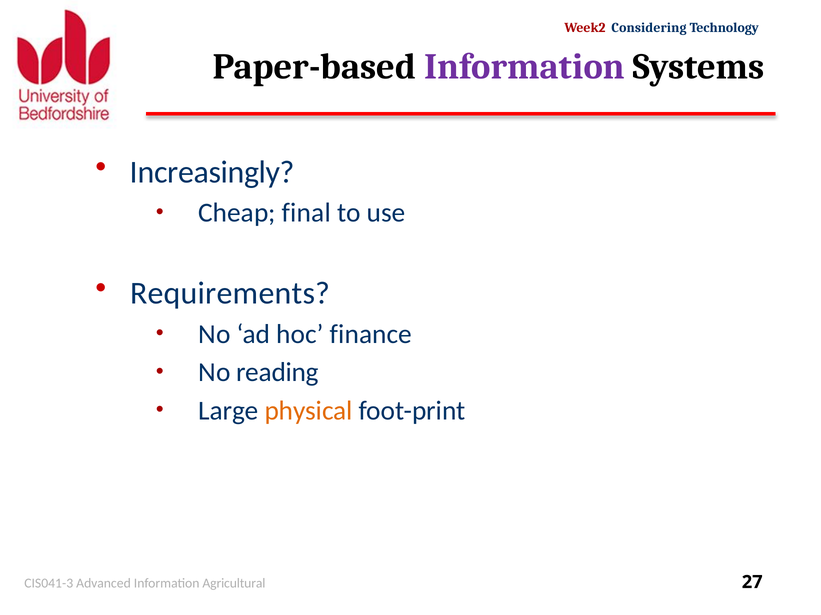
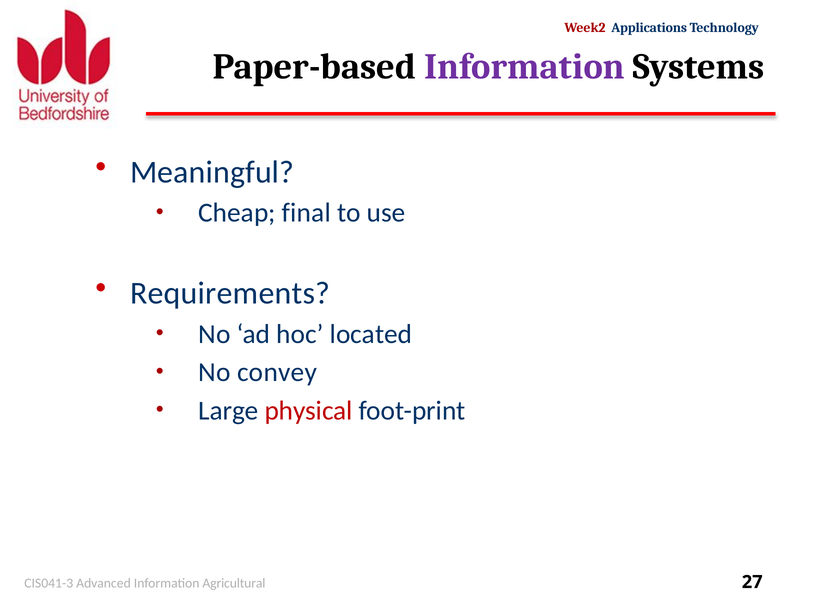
Considering: Considering -> Applications (649, 28)
Increasingly: Increasingly -> Meaningful (212, 172)
finance: finance -> located (371, 335)
reading: reading -> convey (277, 373)
physical colour: orange -> red (309, 411)
